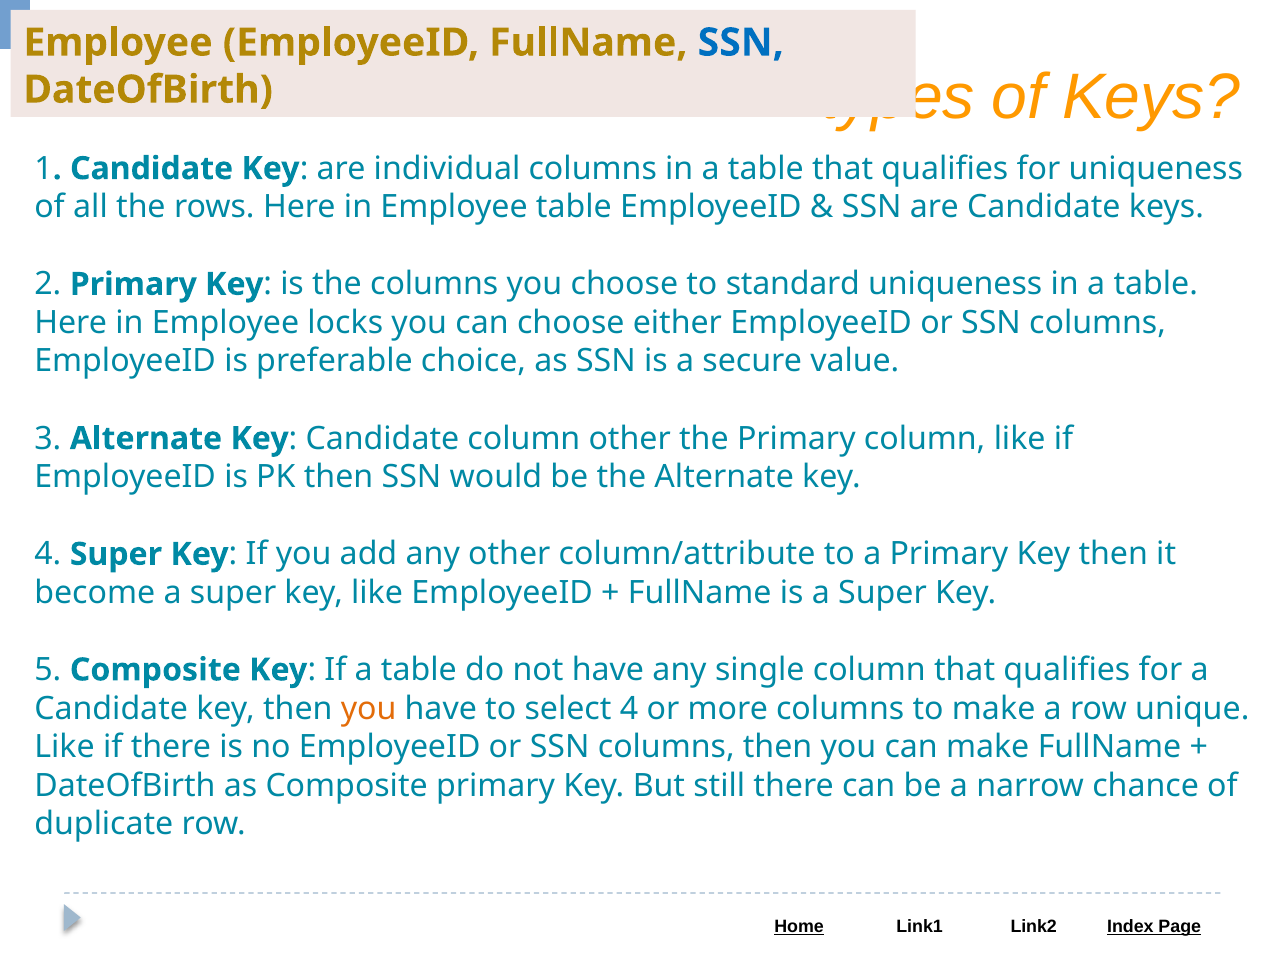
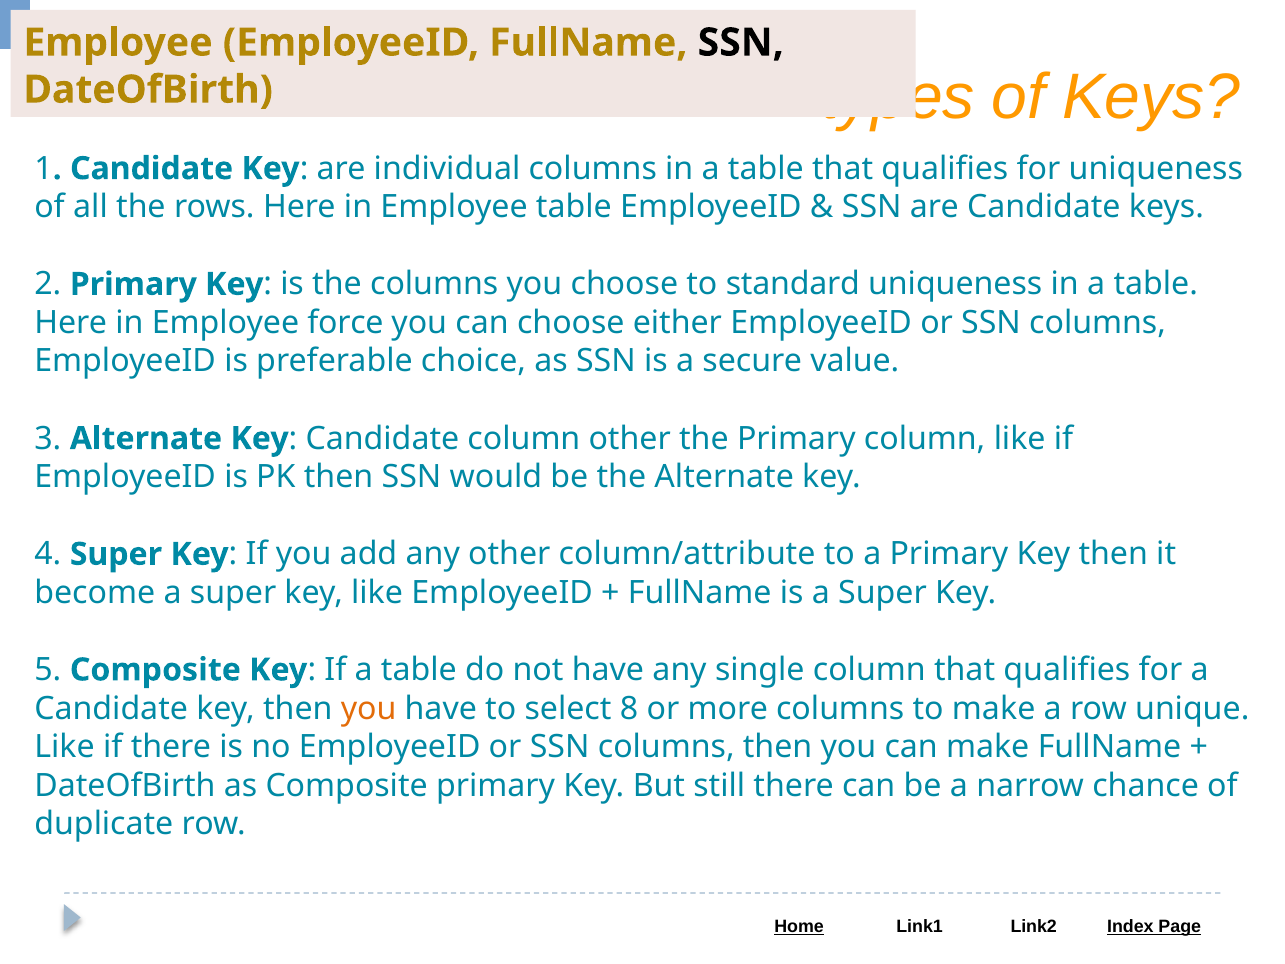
SSN colour: blue -> black (741, 43)
locks: locks -> force (345, 323)
select 4: 4 -> 8 (629, 708)
